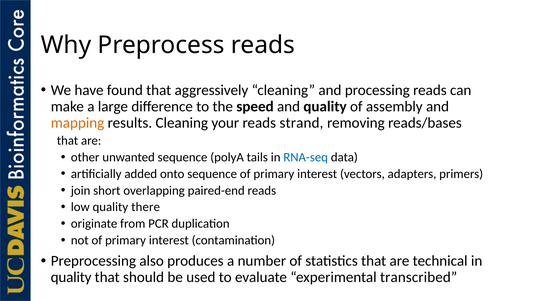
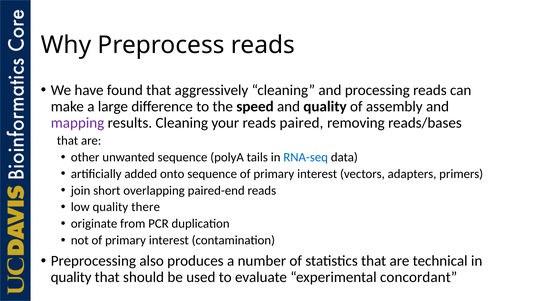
mapping colour: orange -> purple (78, 123)
strand: strand -> paired (301, 123)
transcribed: transcribed -> concordant (419, 277)
